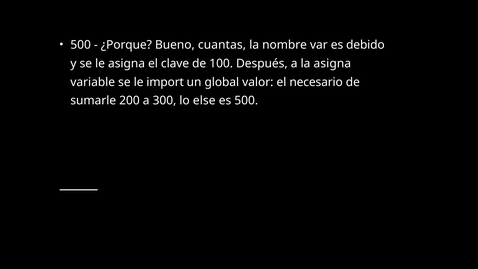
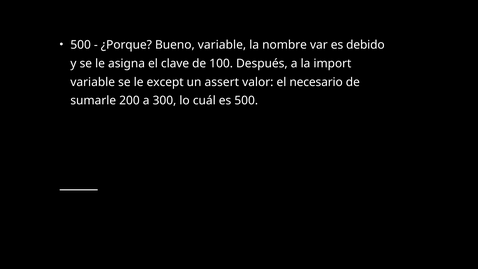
Bueno cuantas: cuantas -> variable (222, 45)
la asigna: asigna -> import (332, 63)
import: import -> except (165, 82)
global: global -> assert (222, 82)
else: else -> cuál (204, 101)
